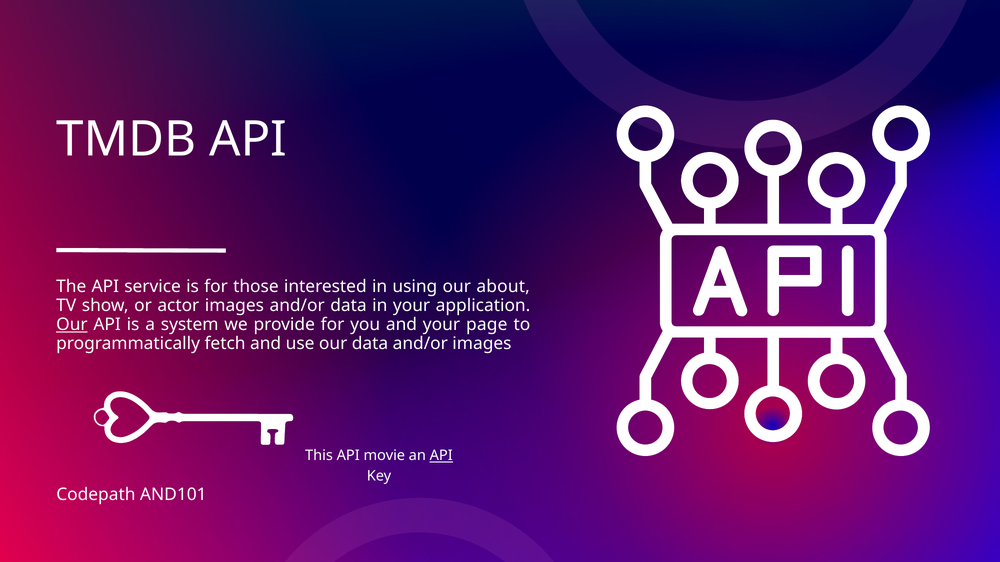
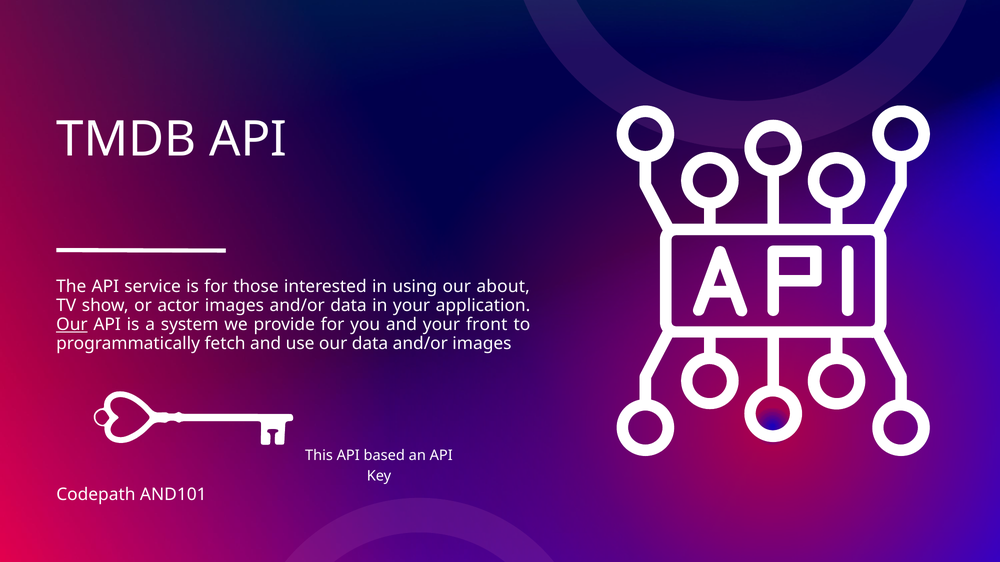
page: page -> front (487, 325)
movie: movie -> based (384, 456)
API underline: present -> none (441, 456)
